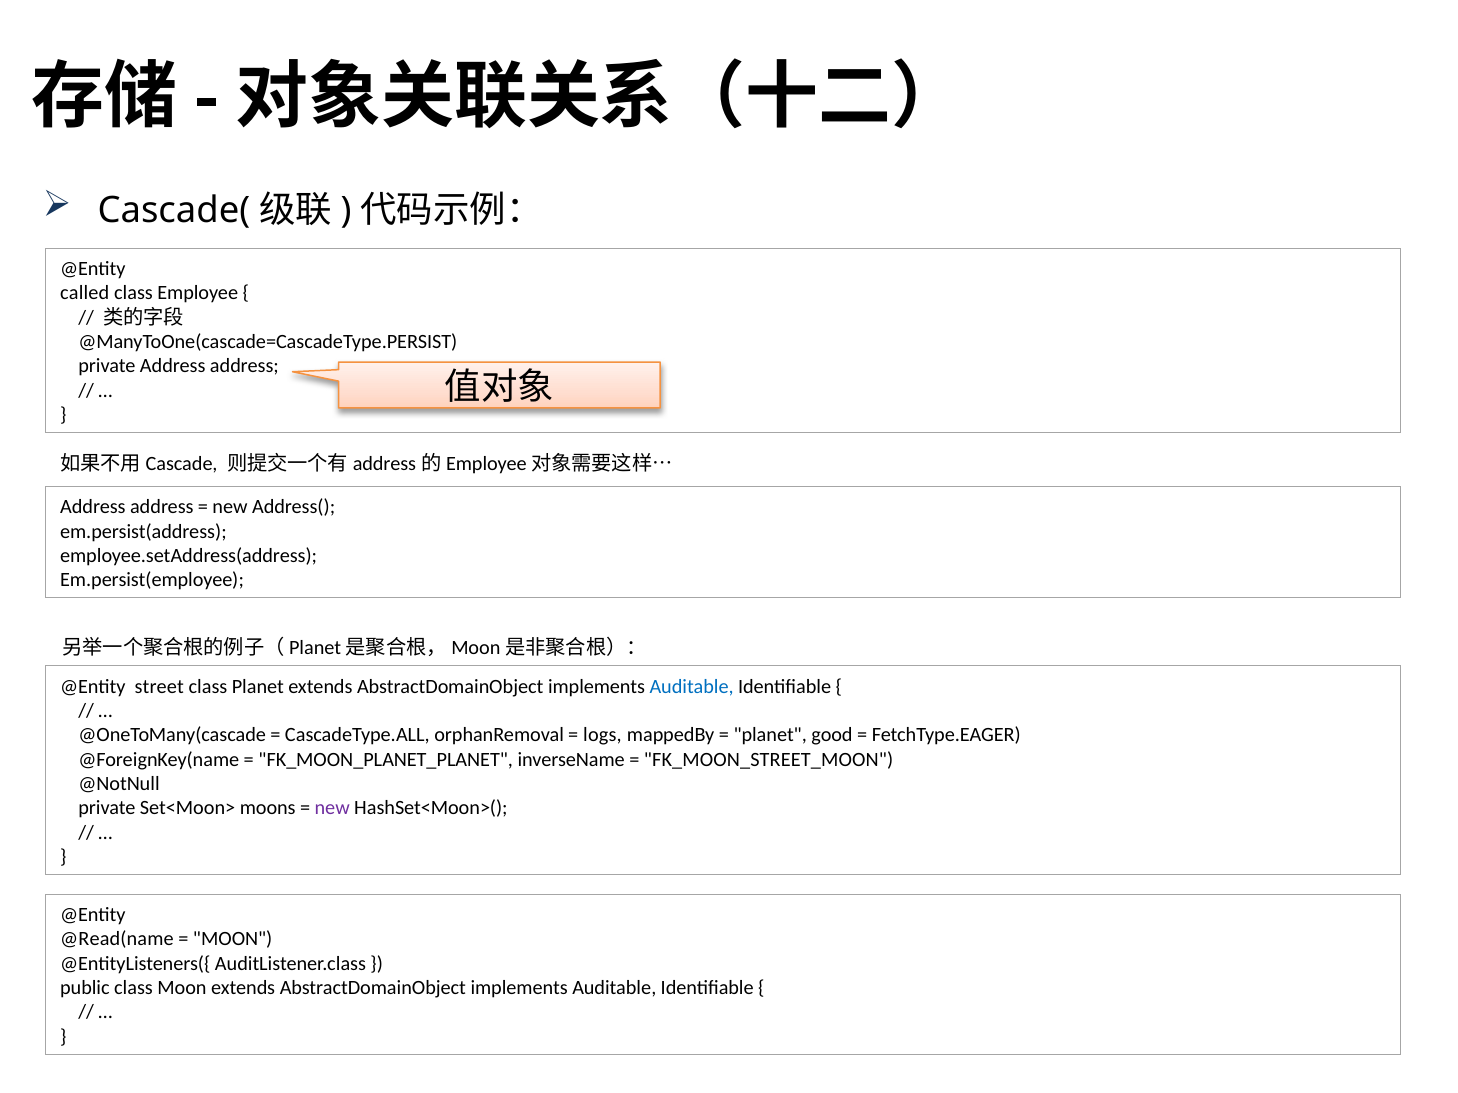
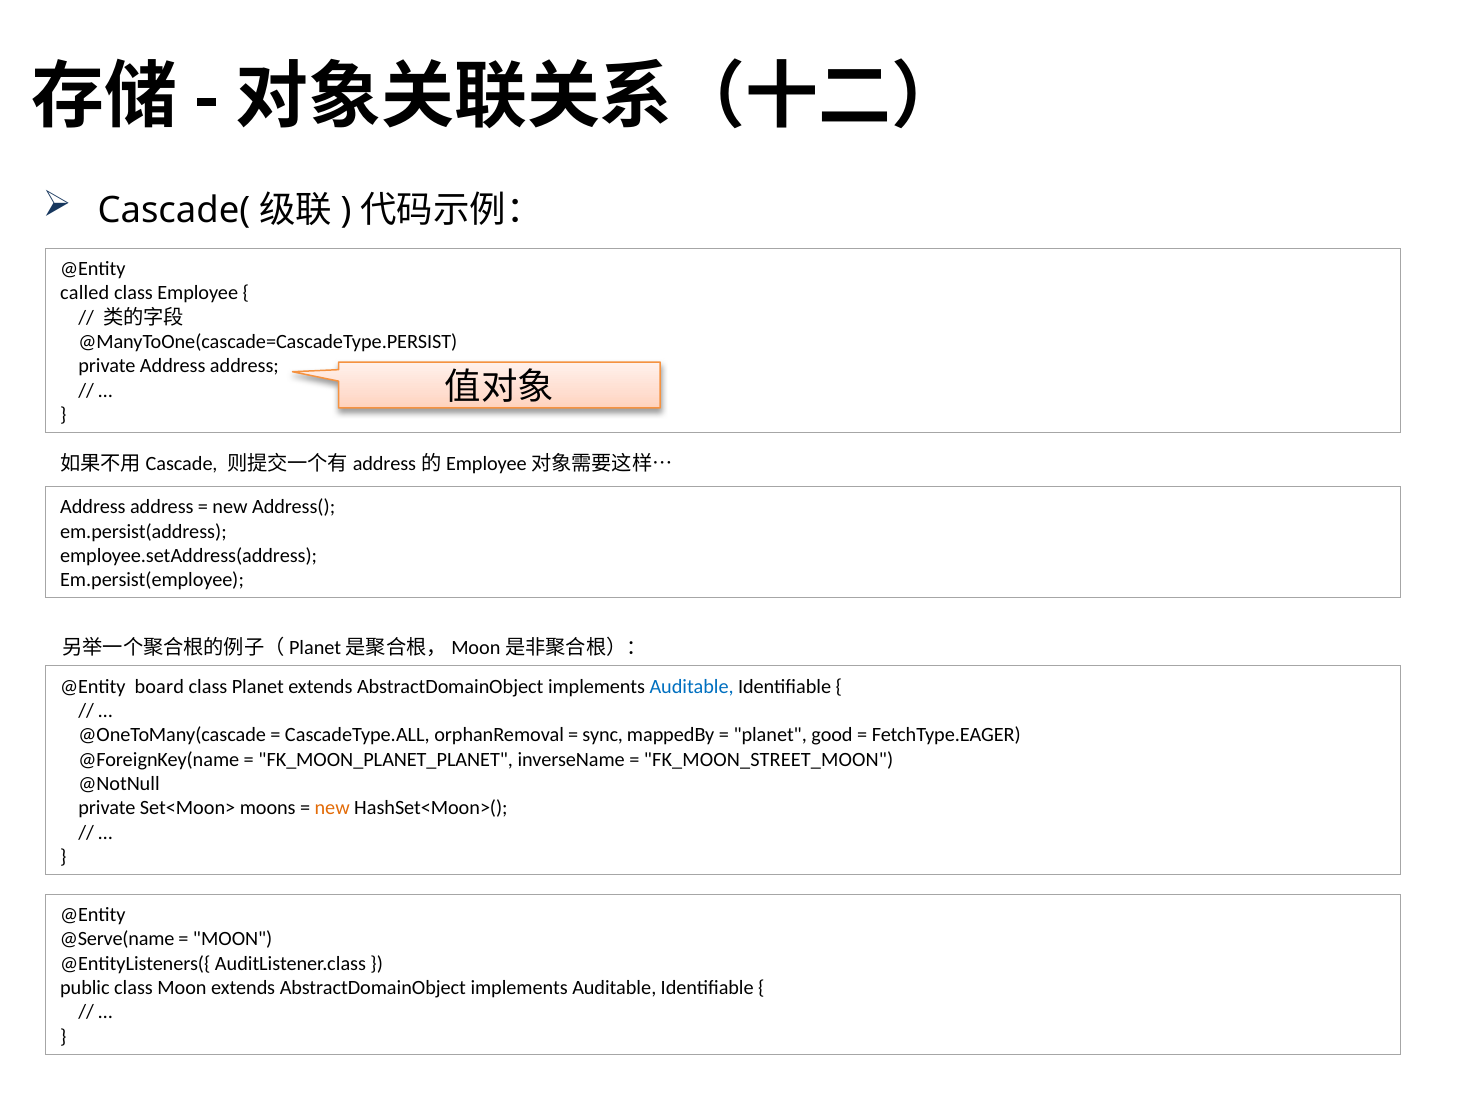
street: street -> board (159, 687)
logs: logs -> sync (603, 736)
new colour: purple -> orange (332, 809)
@Read(name: @Read(name -> @Serve(name (117, 940)
